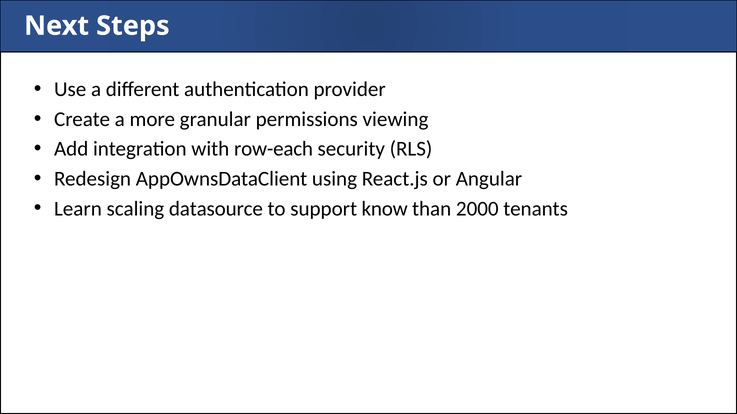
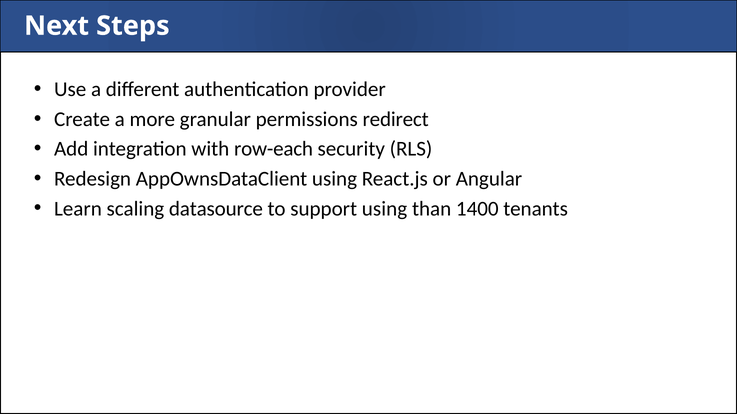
viewing: viewing -> redirect (396, 119)
support know: know -> using (385, 209)
2000: 2000 -> 1400 (477, 209)
